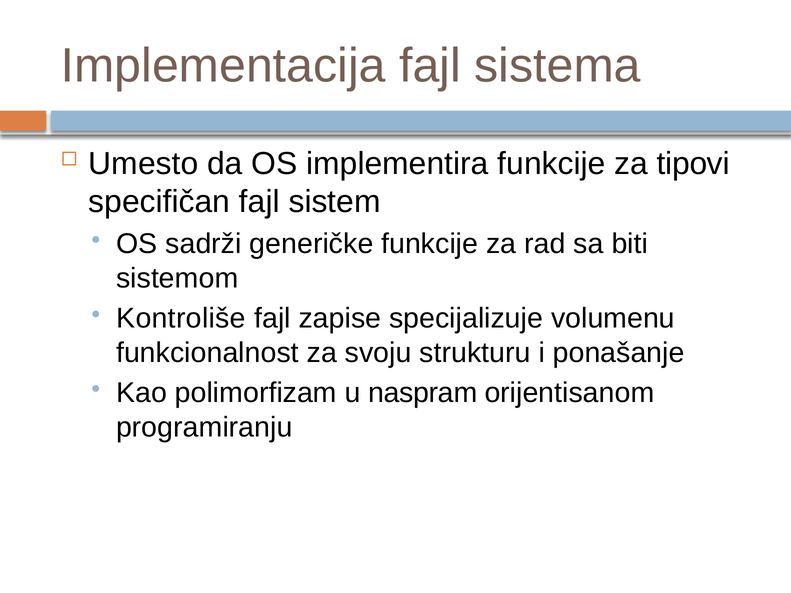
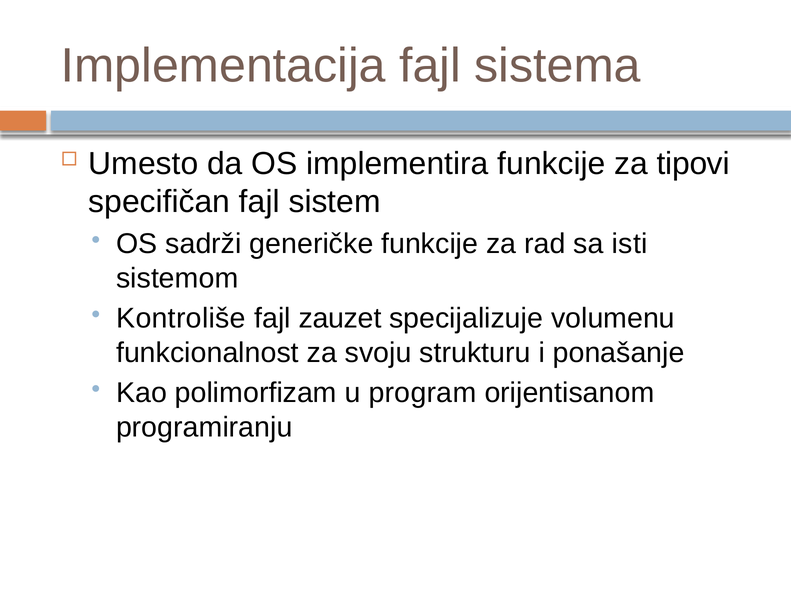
biti: biti -> isti (630, 244)
zapise: zapise -> zauzet (340, 319)
naspram: naspram -> program (422, 393)
